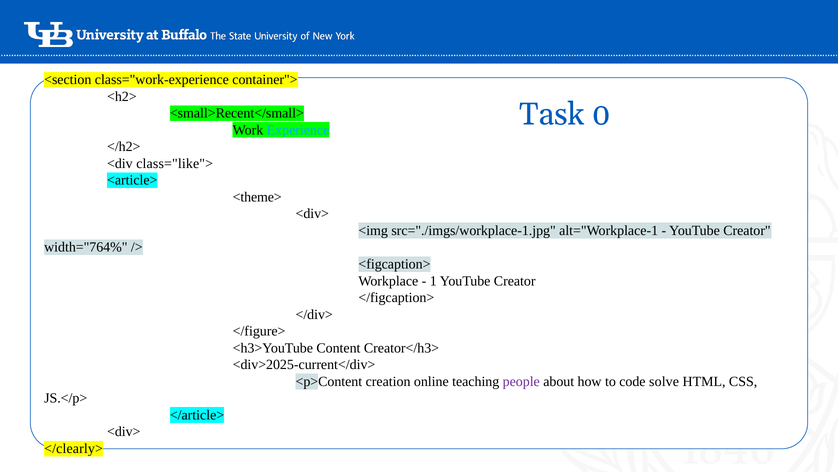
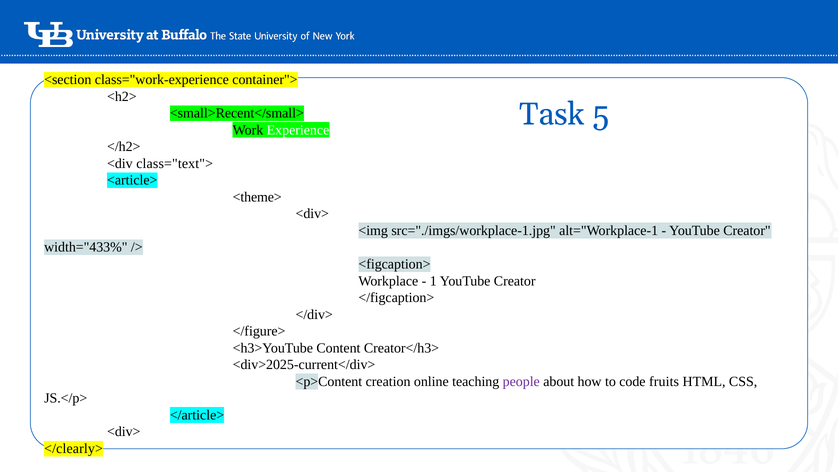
0: 0 -> 5 (601, 114)
Experience colour: light blue -> white (298, 130)
class="like">: class="like"> -> class="text"> (175, 163)
width="764%: width="764% -> width="433% (86, 247)
solve: solve -> fruits (664, 381)
